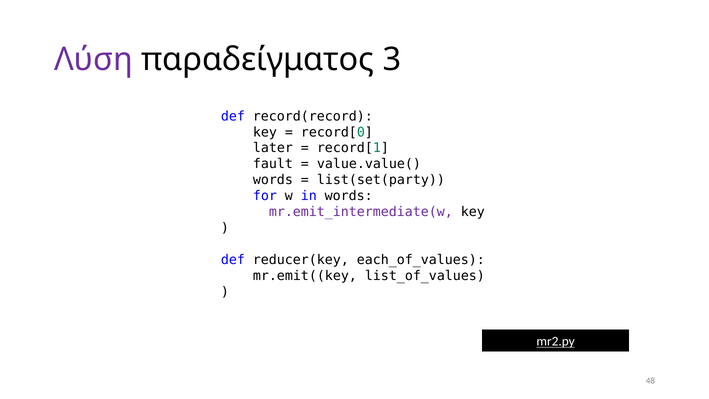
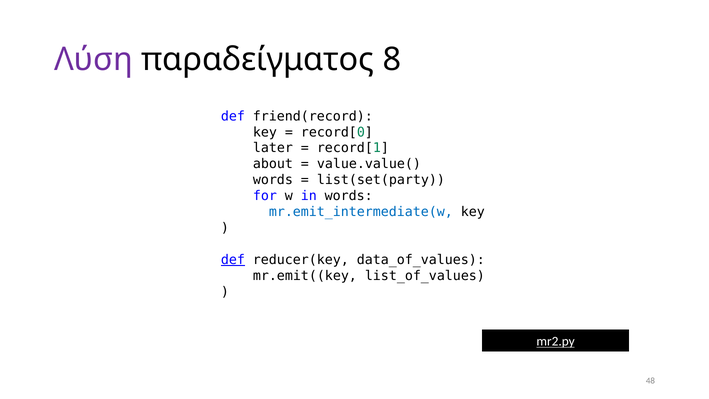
3: 3 -> 8 (392, 60)
record(record: record(record -> friend(record (313, 116)
fault: fault -> about (273, 164)
mr.emit_intermediate(w colour: purple -> blue (361, 212)
def underline: none -> present (233, 260)
each_of_values: each_of_values -> data_of_values (421, 260)
